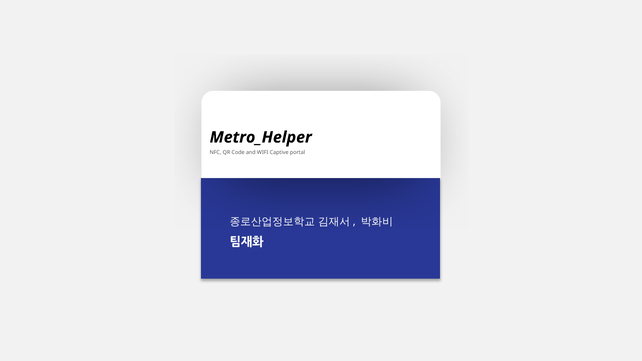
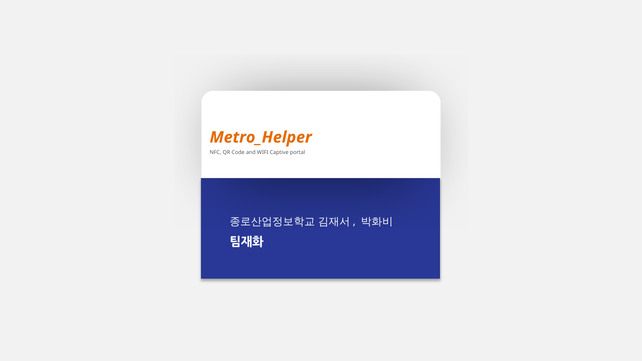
Metro_Helper colour: black -> orange (261, 137)
